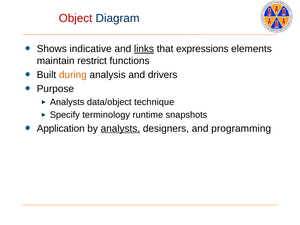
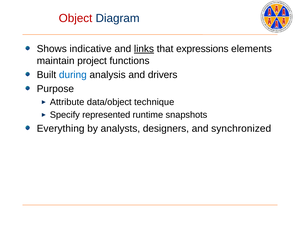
restrict: restrict -> project (92, 61)
during colour: orange -> blue (73, 75)
Analysts: Analysts -> Attribute (67, 102)
terminology: terminology -> represented (106, 115)
Application: Application -> Everything (61, 128)
analysts underline: present -> none (120, 128)
programming: programming -> synchronized (241, 128)
